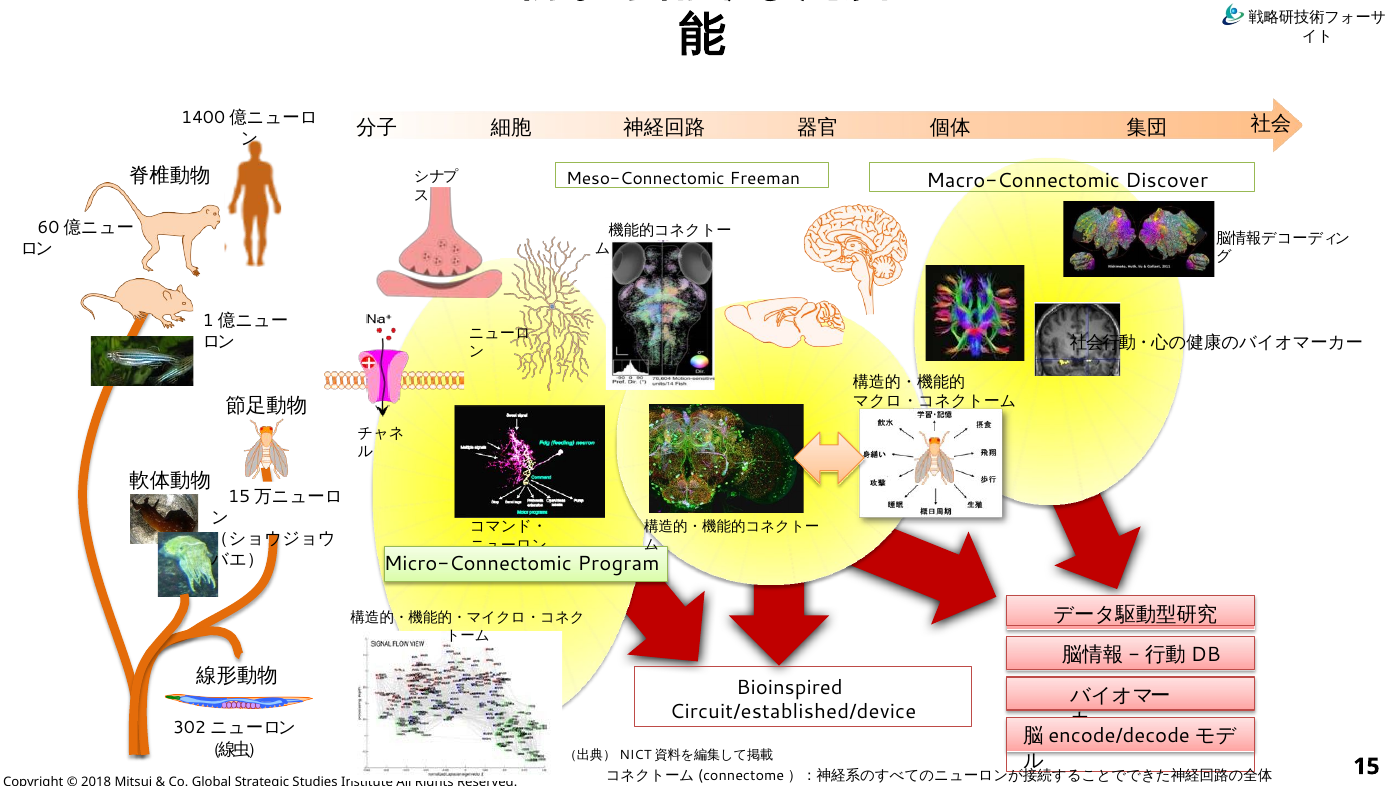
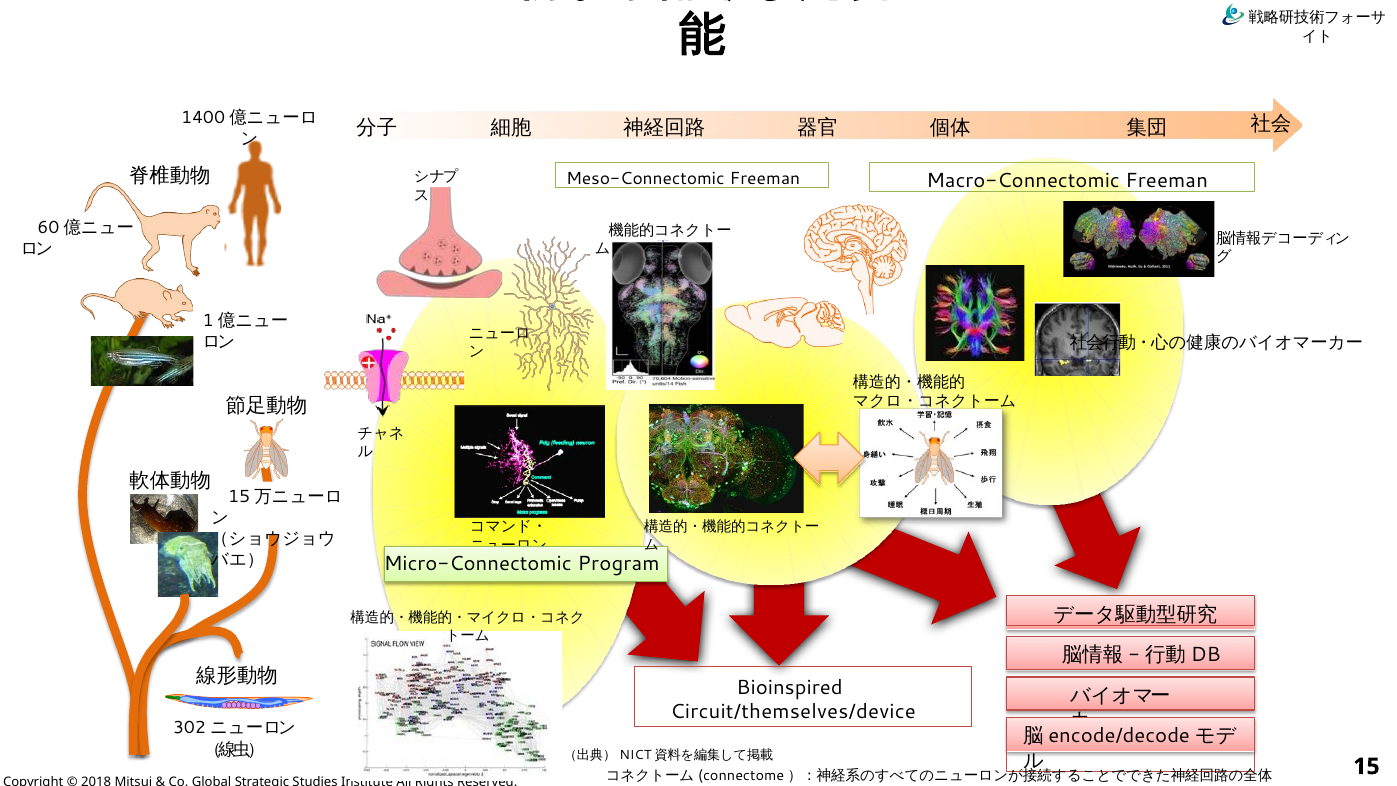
Macro-Connectomic Discover: Discover -> Freeman (1167, 180)
Circuit/established/device: Circuit/established/device -> Circuit/themselves/device (793, 712)
